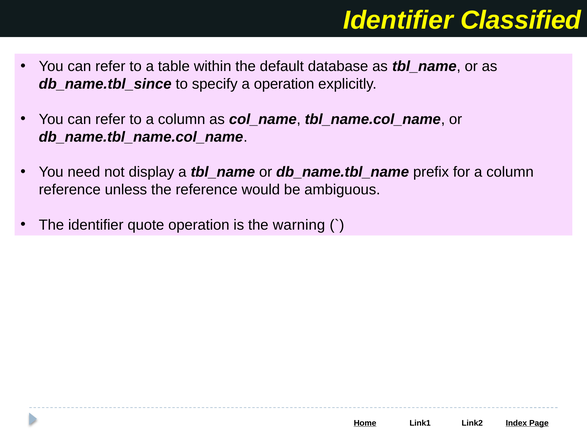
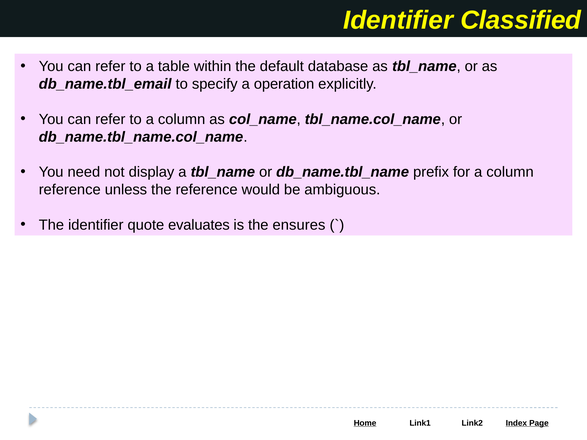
db_name.tbl_since: db_name.tbl_since -> db_name.tbl_email (105, 84)
quote operation: operation -> evaluates (199, 225)
warning: warning -> ensures (299, 225)
